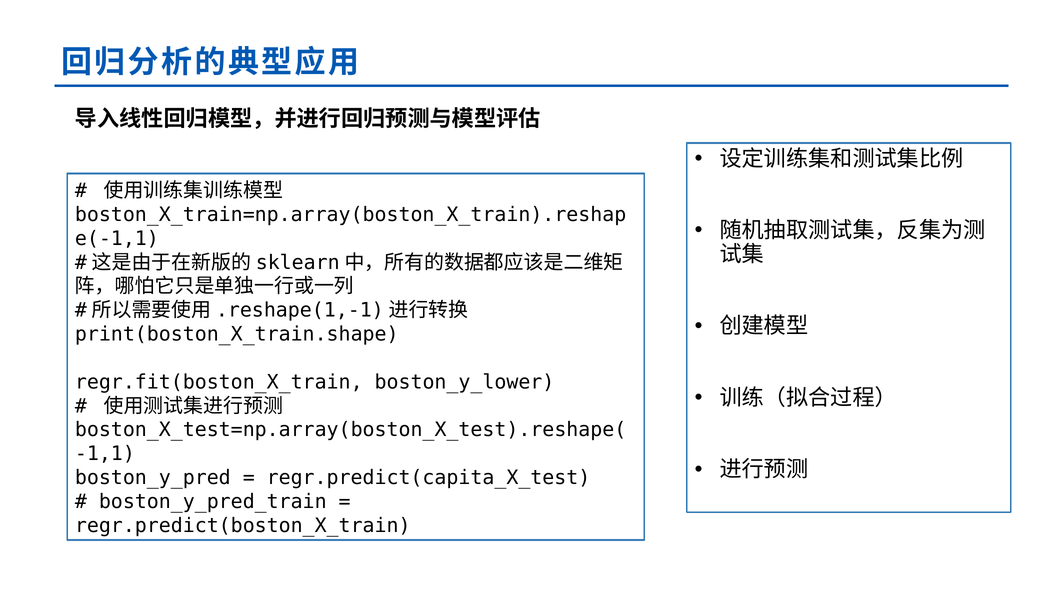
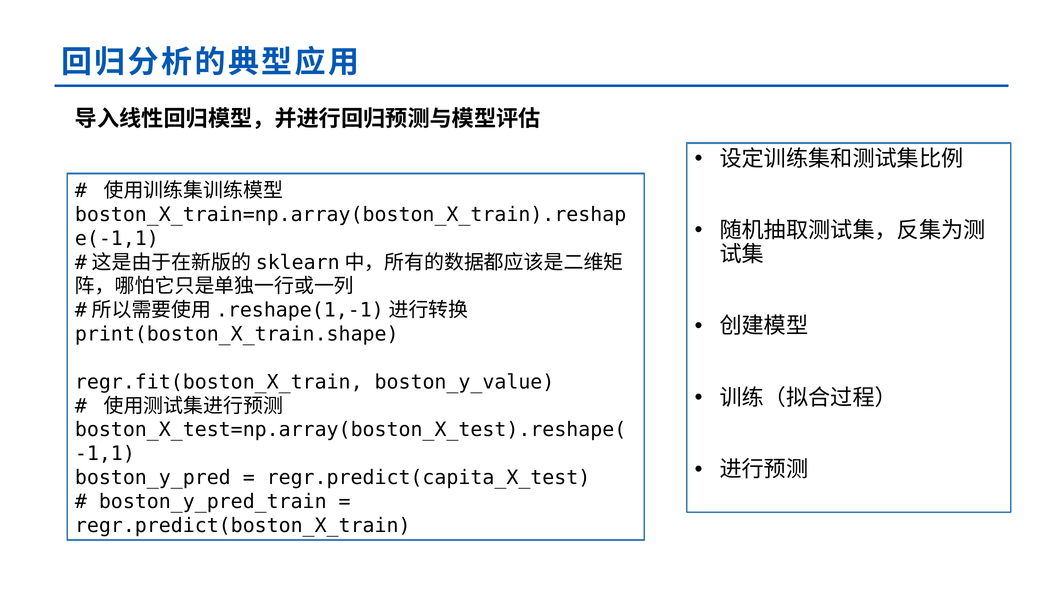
boston_y_lower: boston_y_lower -> boston_y_value (464, 382)
